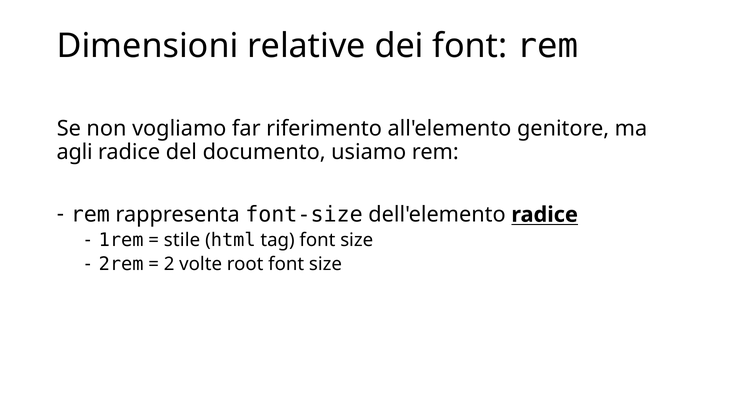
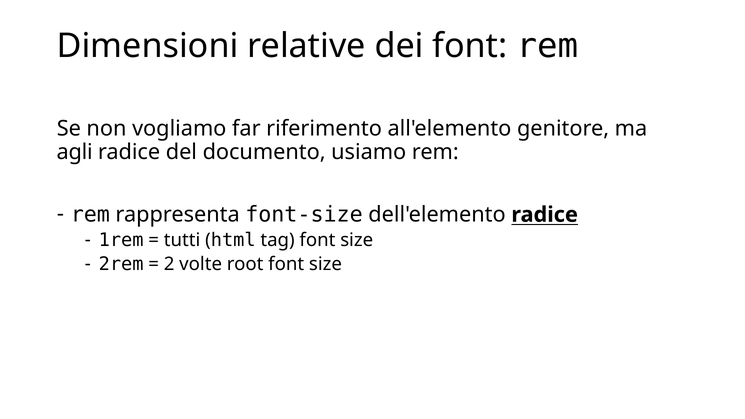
stile: stile -> tutti (182, 240)
